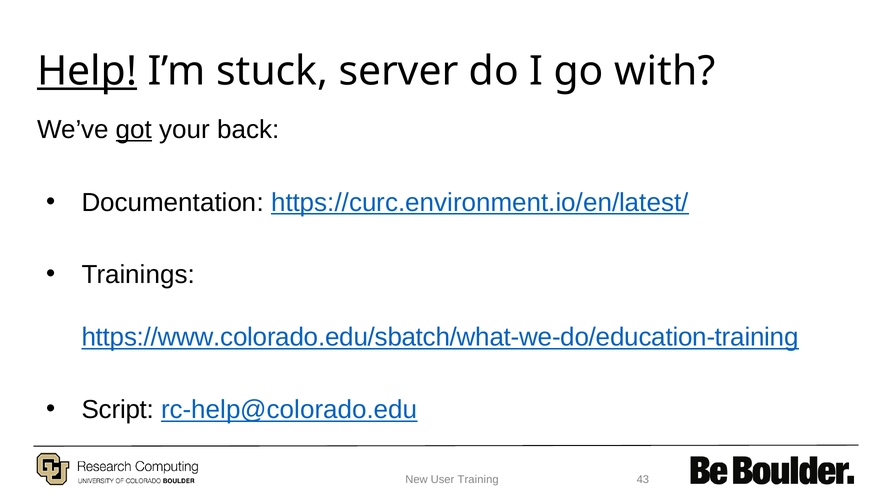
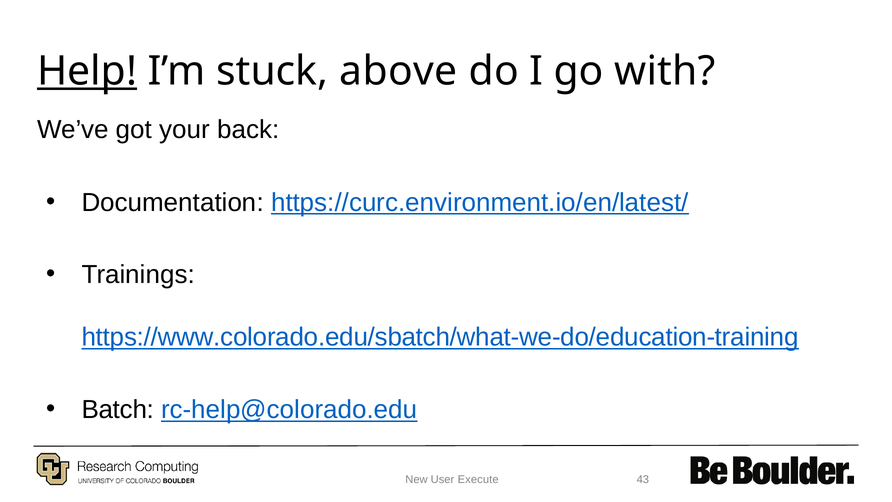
server: server -> above (398, 71)
got underline: present -> none (134, 130)
Script: Script -> Batch (118, 410)
Training: Training -> Execute (478, 479)
